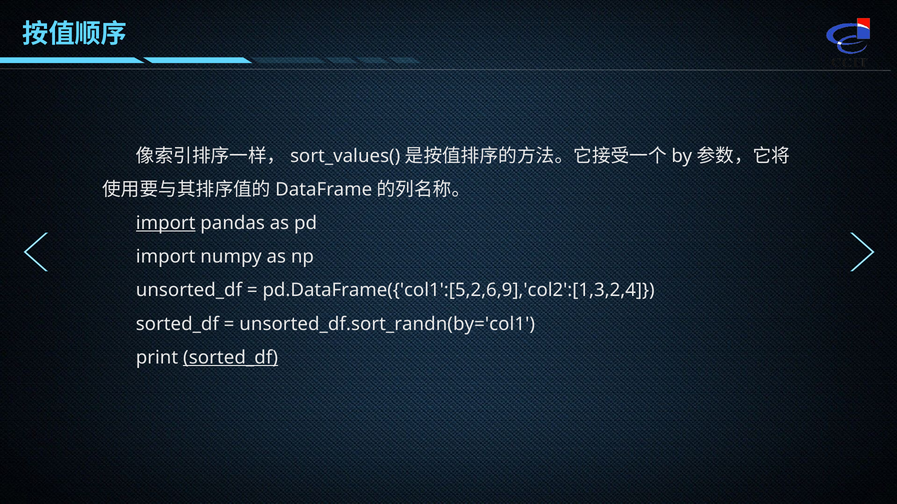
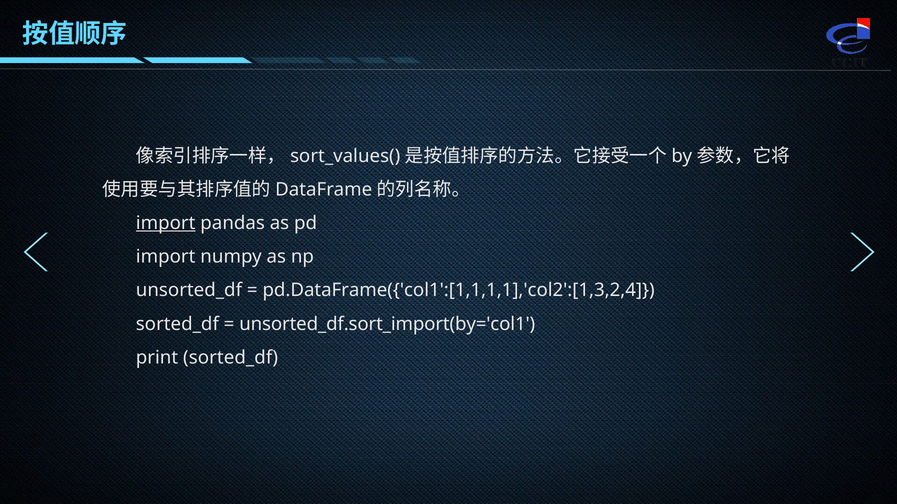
pd.DataFrame({'col1':[5,2,6,9],'col2':[1,3,2,4: pd.DataFrame({'col1':[5,2,6,9],'col2':[1,3,2,4 -> pd.DataFrame({'col1':[1,1,1,1],'col2':[1,3,2,4 (459, 291)
unsorted_df.sort_randn(by='col1: unsorted_df.sort_randn(by='col1 -> unsorted_df.sort_import(by='col1 (387, 324)
sorted_df underline: present -> none (231, 358)
